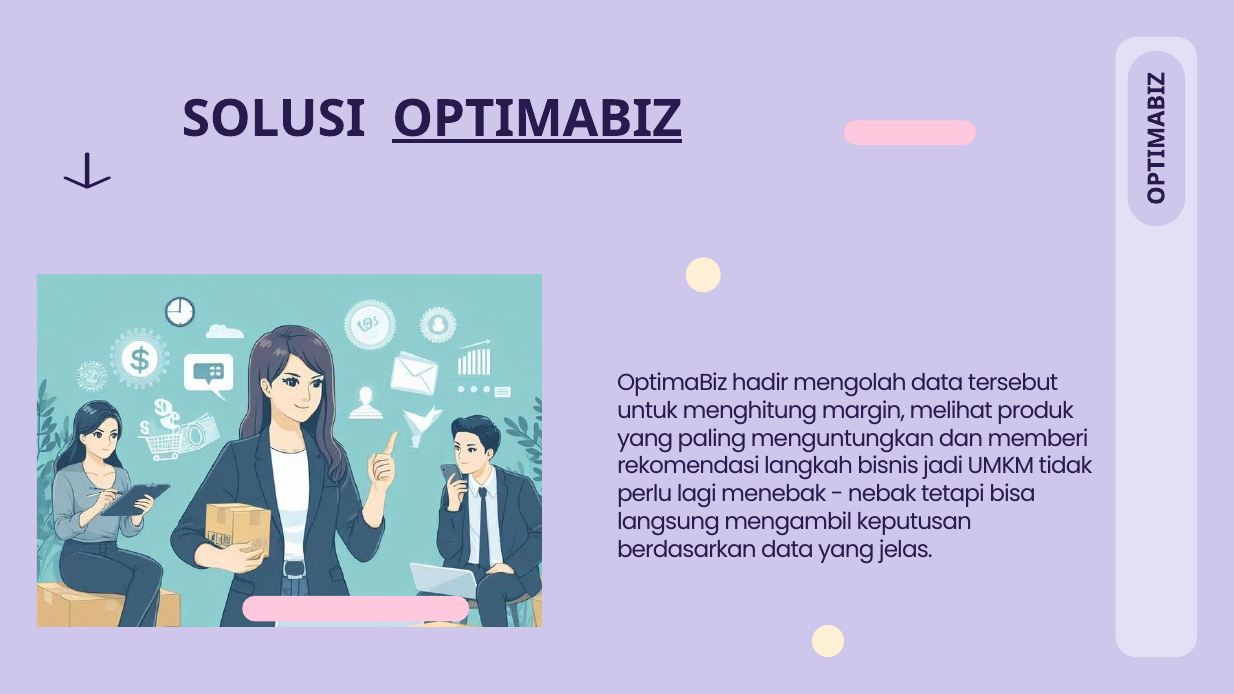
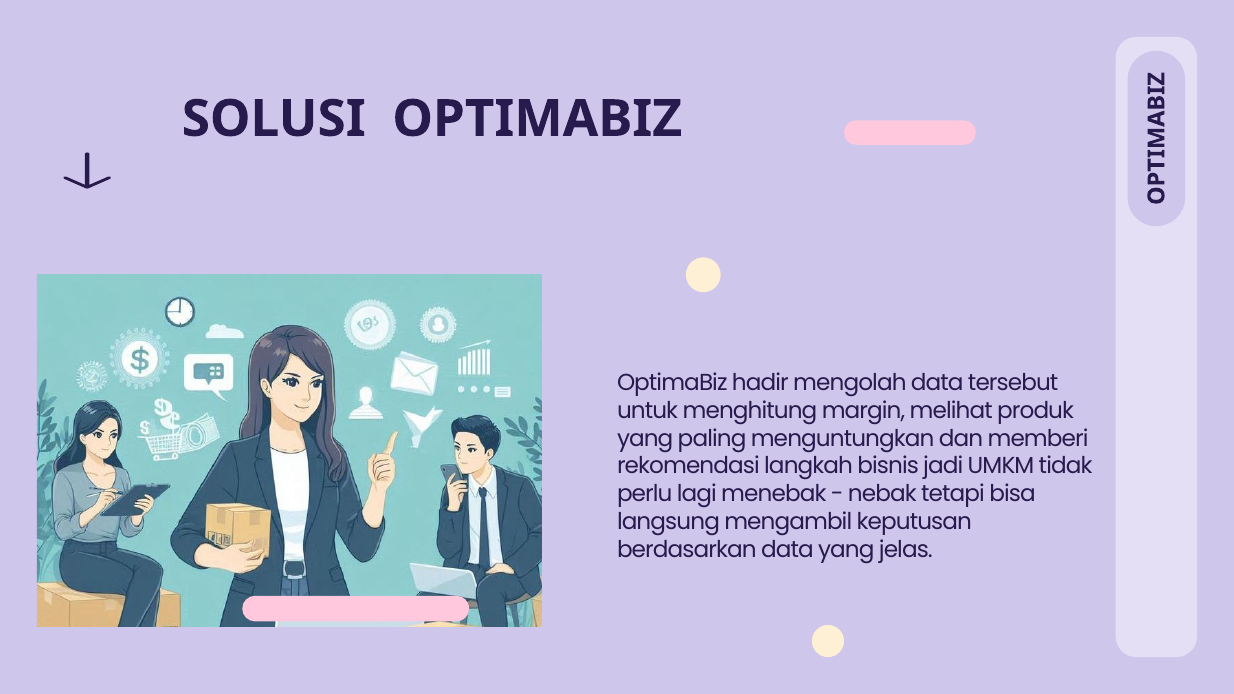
OPTIMABIZ underline: present -> none (537, 119)
